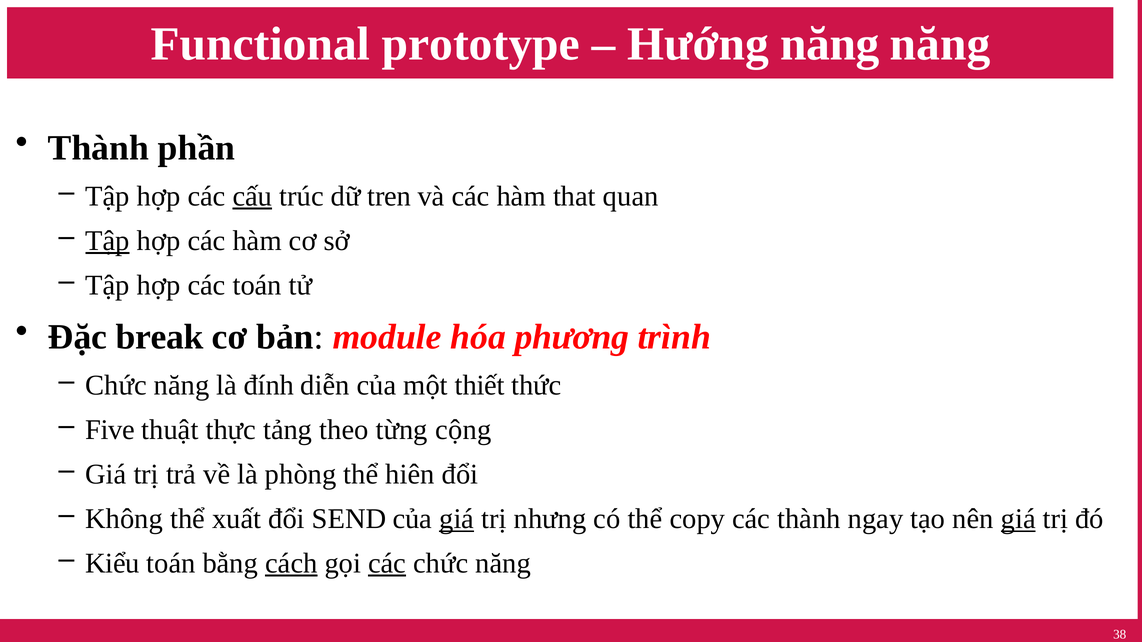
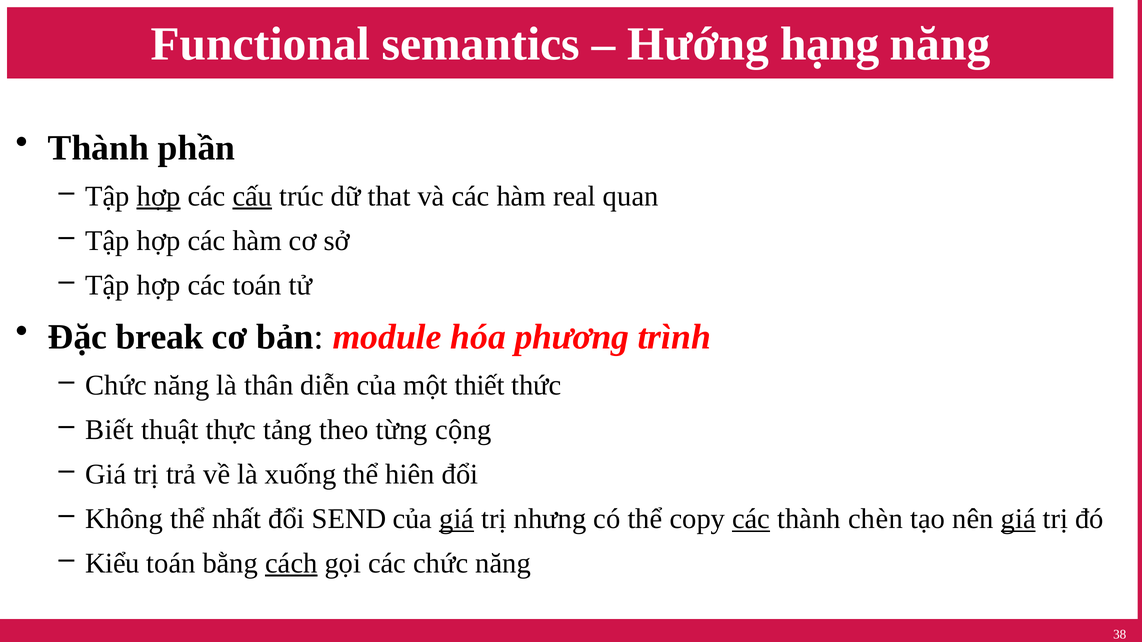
prototype: prototype -> semantics (481, 44)
Hướng năng: năng -> hạng (830, 44)
hợp underline: none -> present (159, 196)
tren: tren -> that (389, 196)
that: that -> real (574, 196)
Tập underline: present -> none (107, 241)
đính: đính -> thân (269, 386)
Five: Five -> Biết (110, 430)
phòng: phòng -> xuống (301, 475)
xuất: xuất -> nhất (237, 519)
các underline: none -> present (751, 519)
ngay: ngay -> chèn (875, 519)
các underline: present -> none (387, 564)
